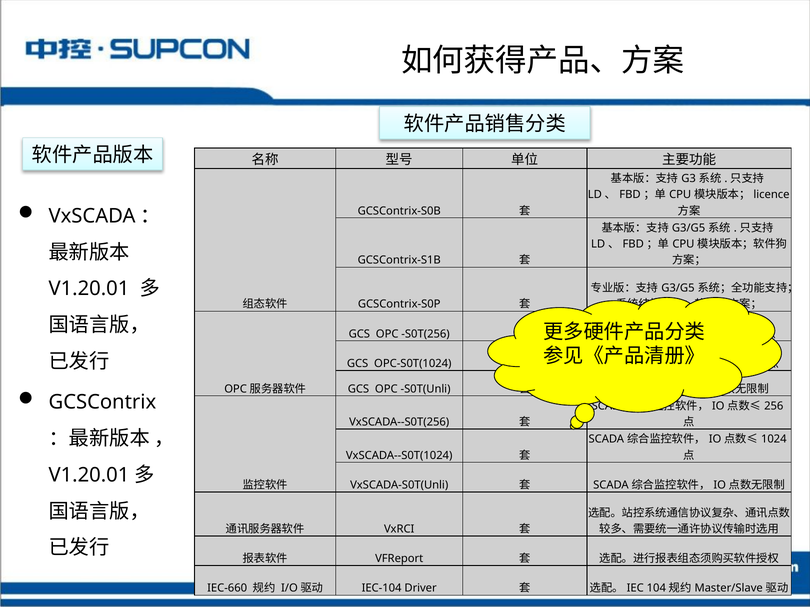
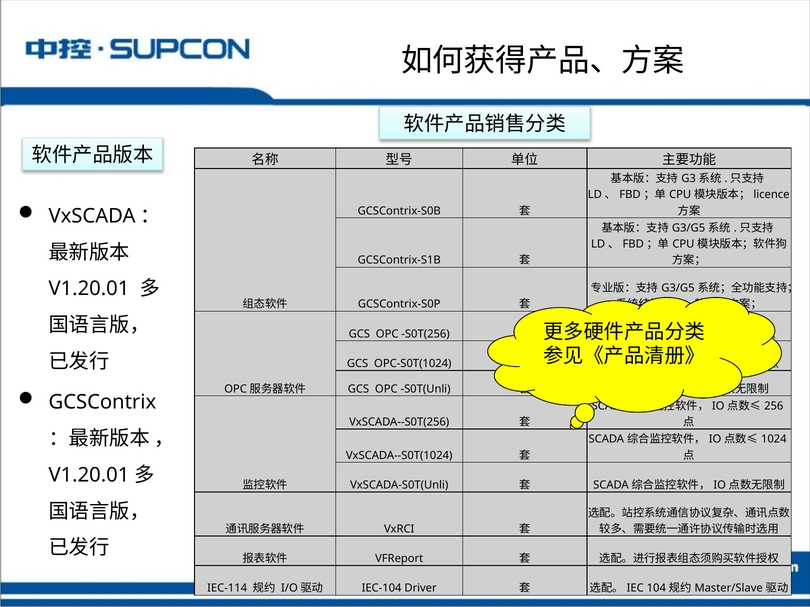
IEC-660: IEC-660 -> IEC-114 (227, 589)
